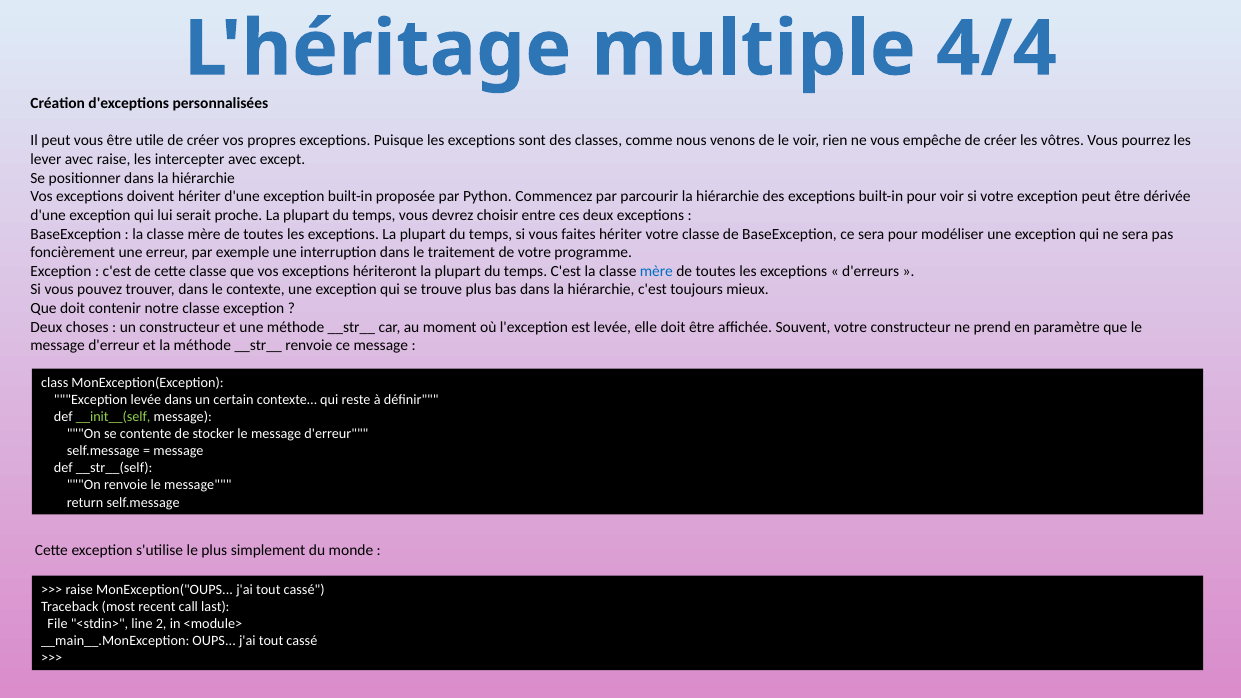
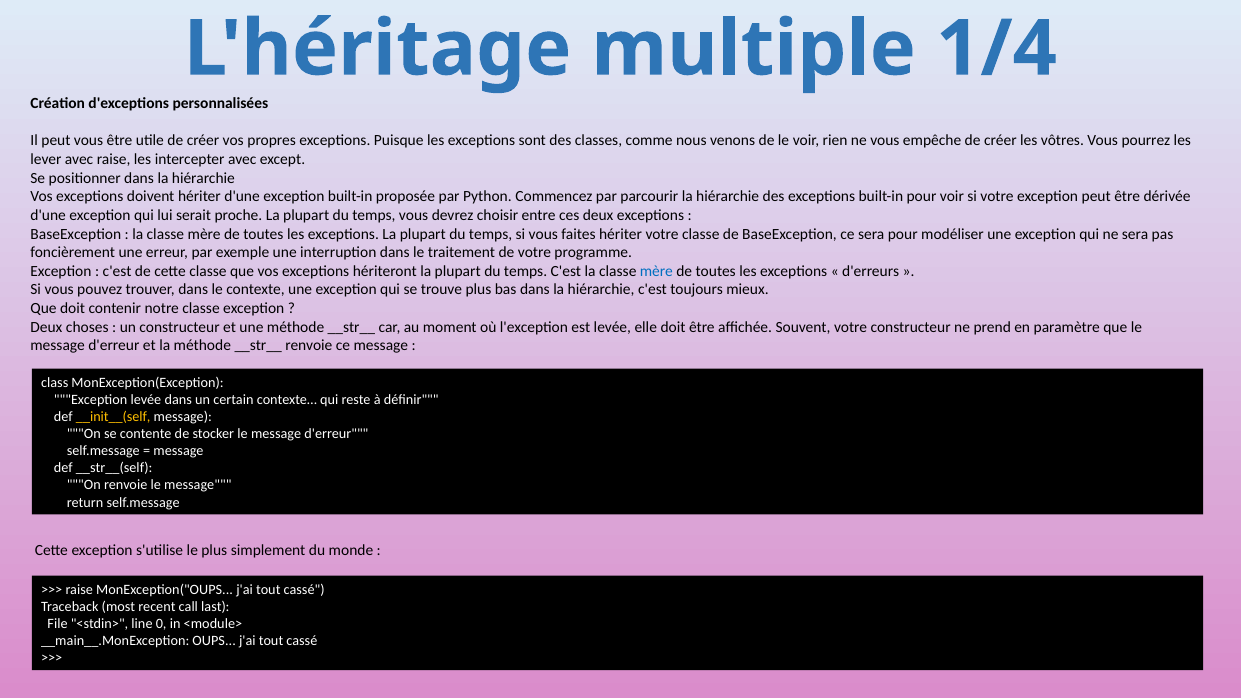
4/4: 4/4 -> 1/4 (997, 49)
__init__(self colour: light green -> yellow (113, 417)
2: 2 -> 0 (161, 624)
